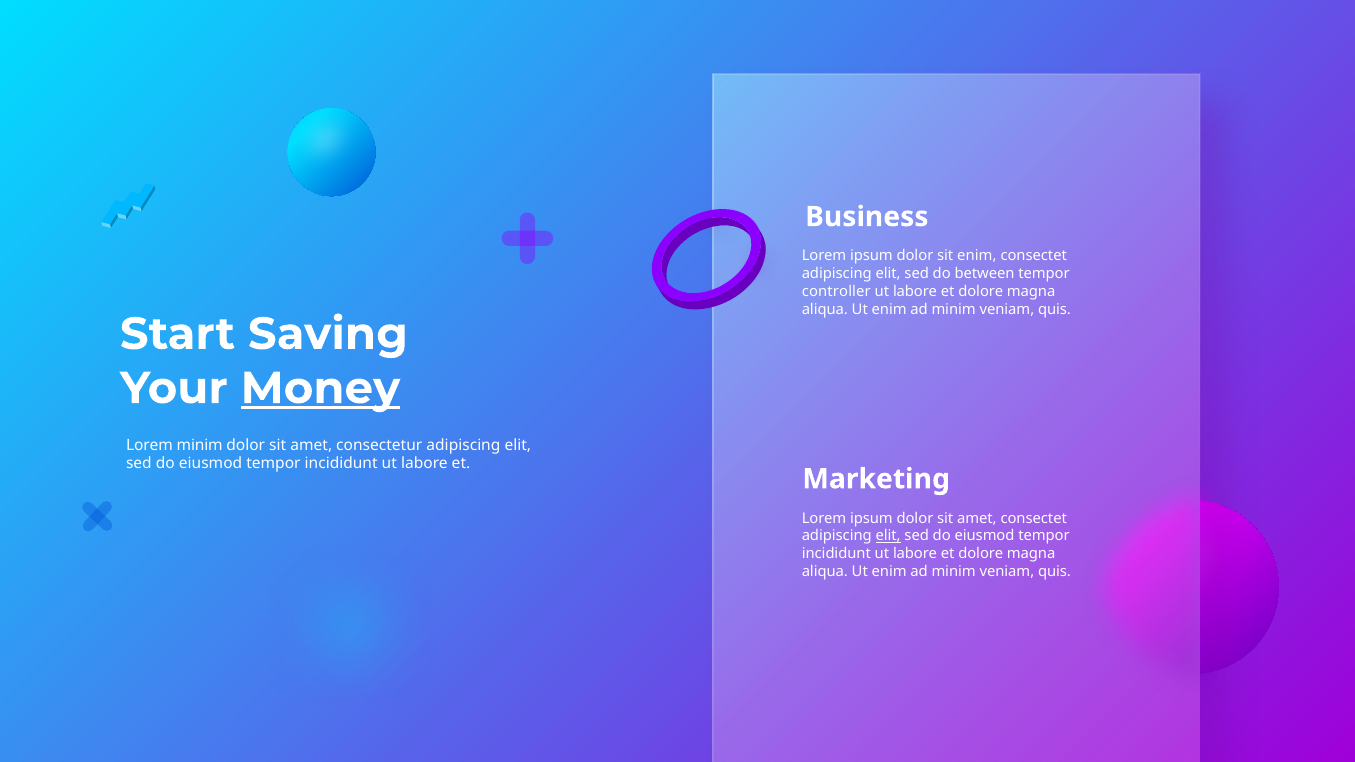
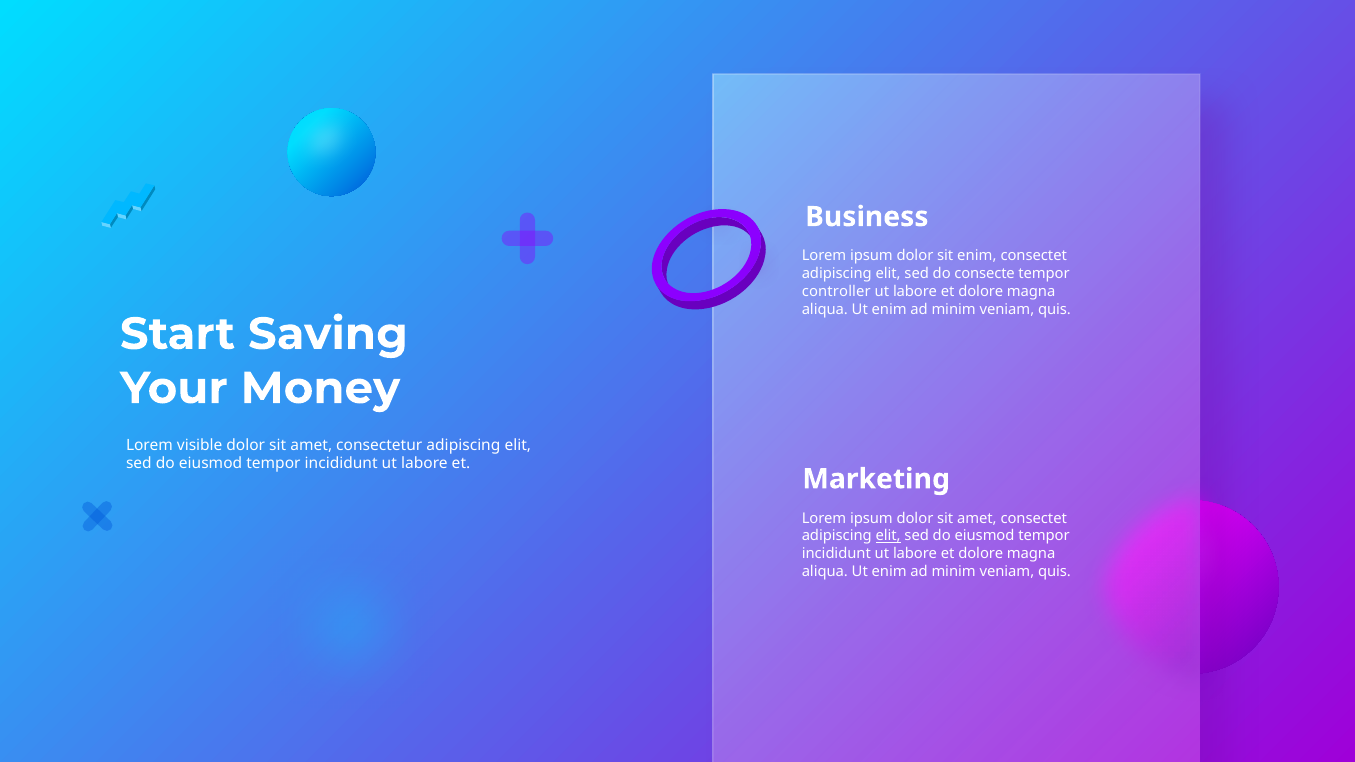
between: between -> consecte (985, 274)
Money underline: present -> none (320, 388)
Lorem minim: minim -> visible (200, 445)
